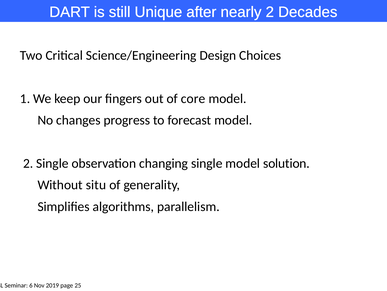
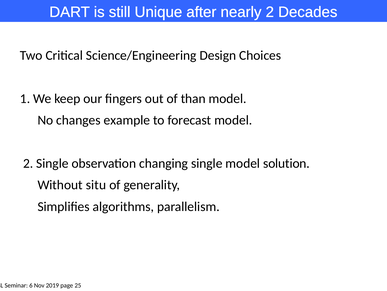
core: core -> than (193, 98)
progress: progress -> example (127, 120)
